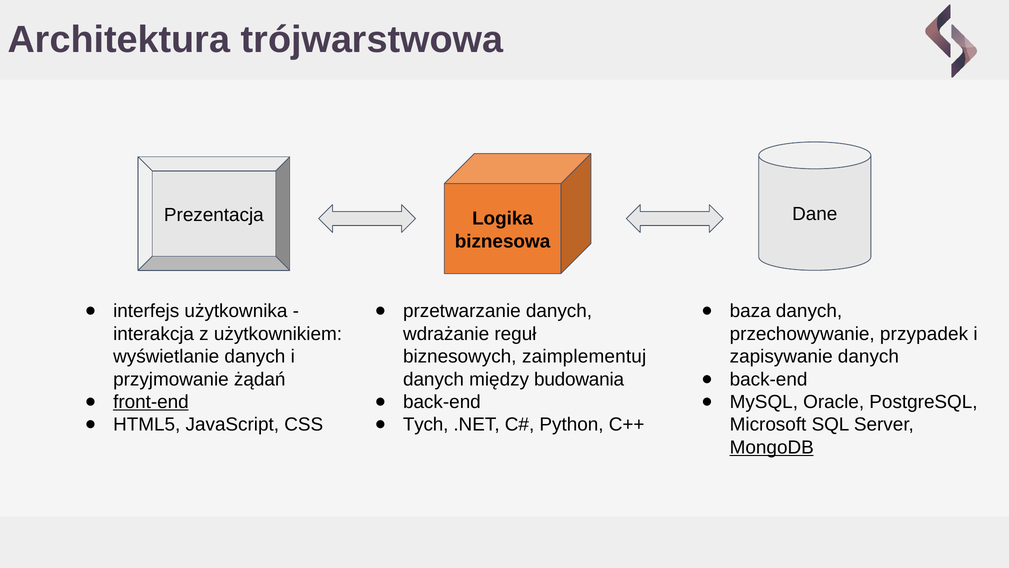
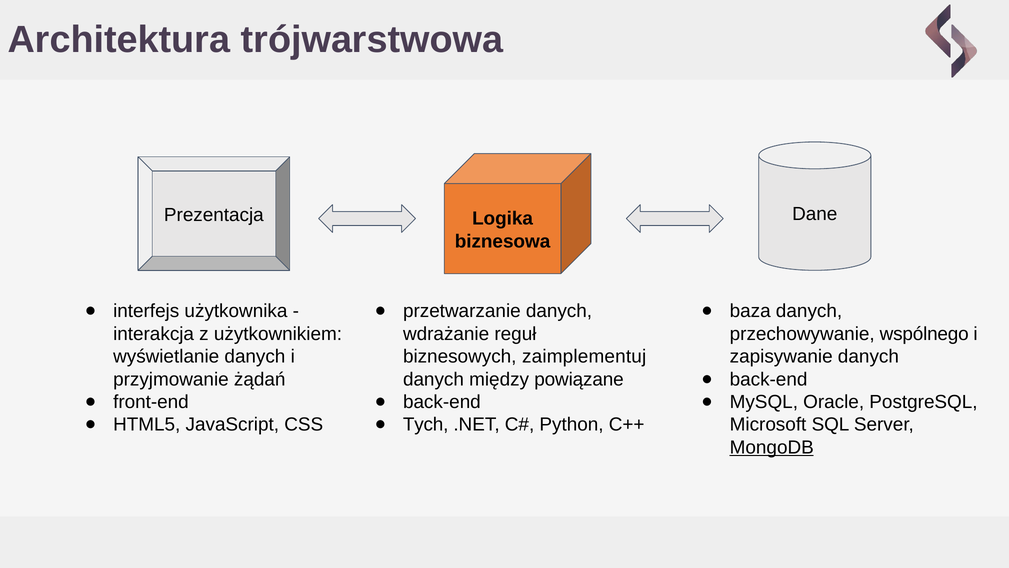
przypadek: przypadek -> wspólnego (924, 334)
budowania: budowania -> powiązane (579, 379)
front-end underline: present -> none (151, 402)
